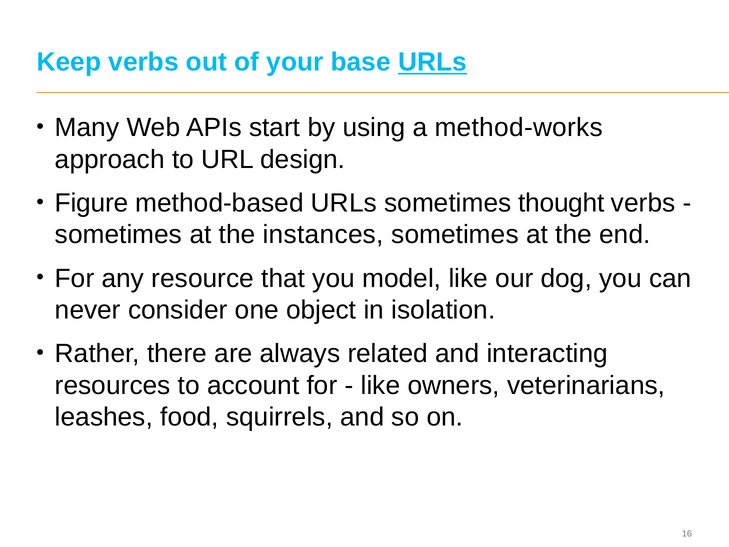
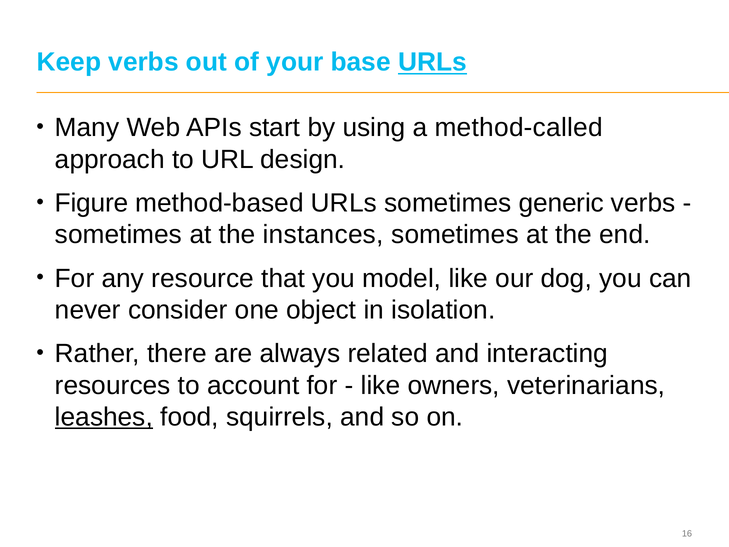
method-works: method-works -> method-called (519, 128)
thought: thought -> generic (561, 203)
leashes underline: none -> present (104, 417)
